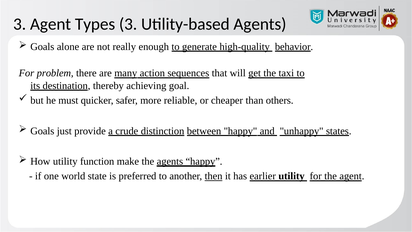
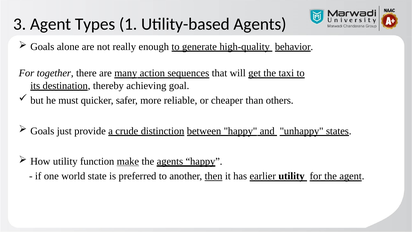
Types 3: 3 -> 1 (128, 24)
problem: problem -> together (55, 73)
make underline: none -> present (128, 161)
